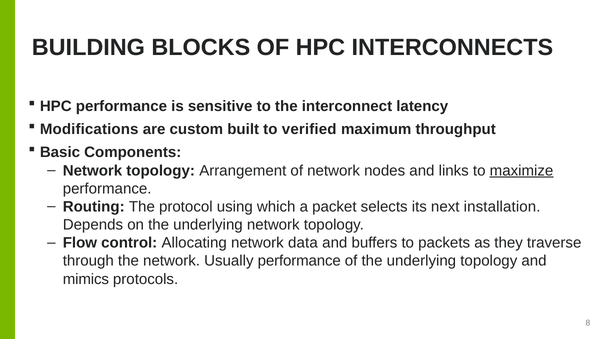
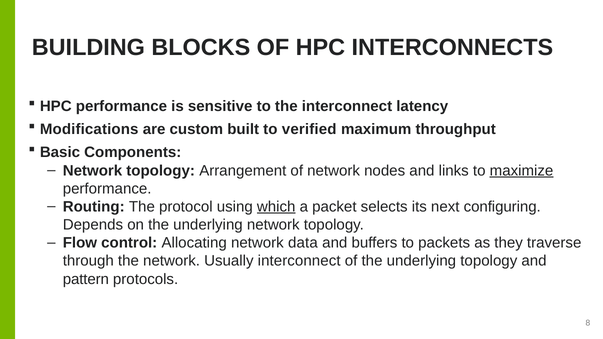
which underline: none -> present (276, 207)
installation: installation -> configuring (502, 207)
Usually performance: performance -> interconnect (299, 261)
mimics: mimics -> pattern (86, 279)
